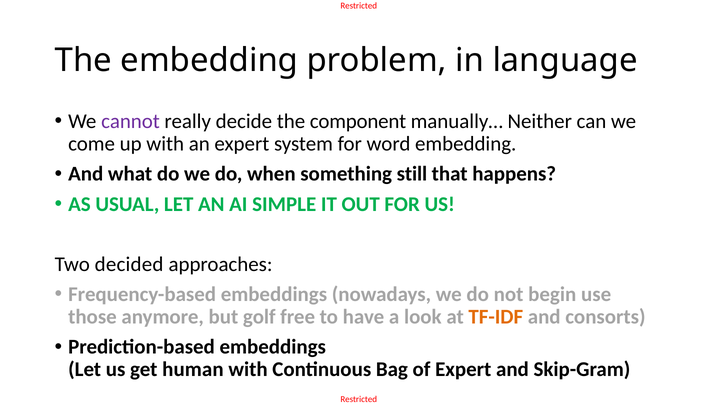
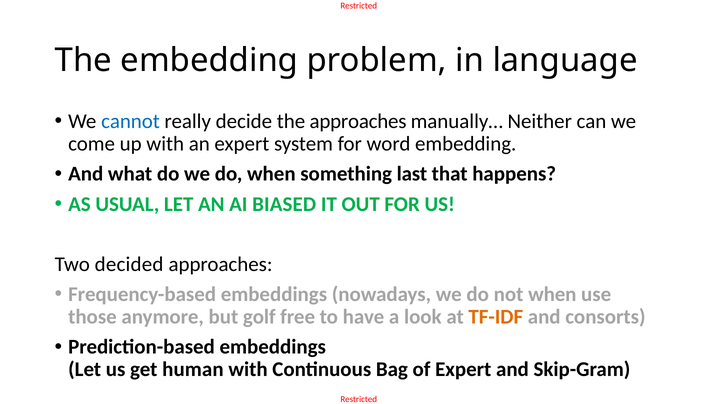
cannot colour: purple -> blue (130, 121)
the component: component -> approaches (358, 121)
still: still -> last (412, 174)
SIMPLE: SIMPLE -> BIASED (284, 204)
not begin: begin -> when (552, 294)
